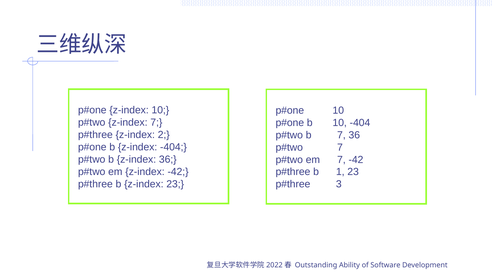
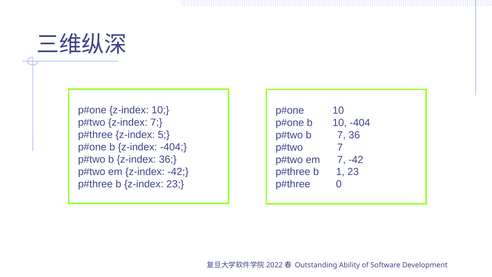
2: 2 -> 5 (164, 135)
3: 3 -> 0 (339, 184)
